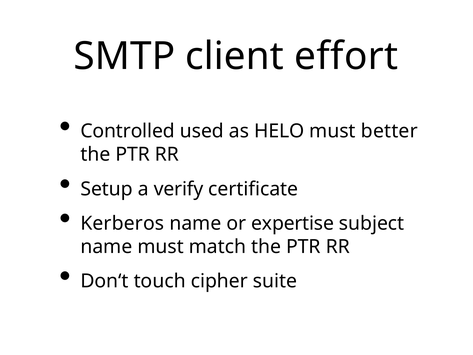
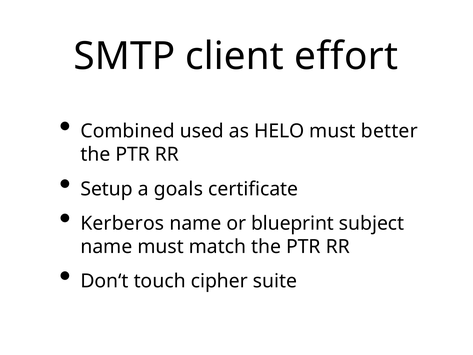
Controlled: Controlled -> Combined (128, 131)
verify: verify -> goals (178, 189)
expertise: expertise -> blueprint (293, 223)
